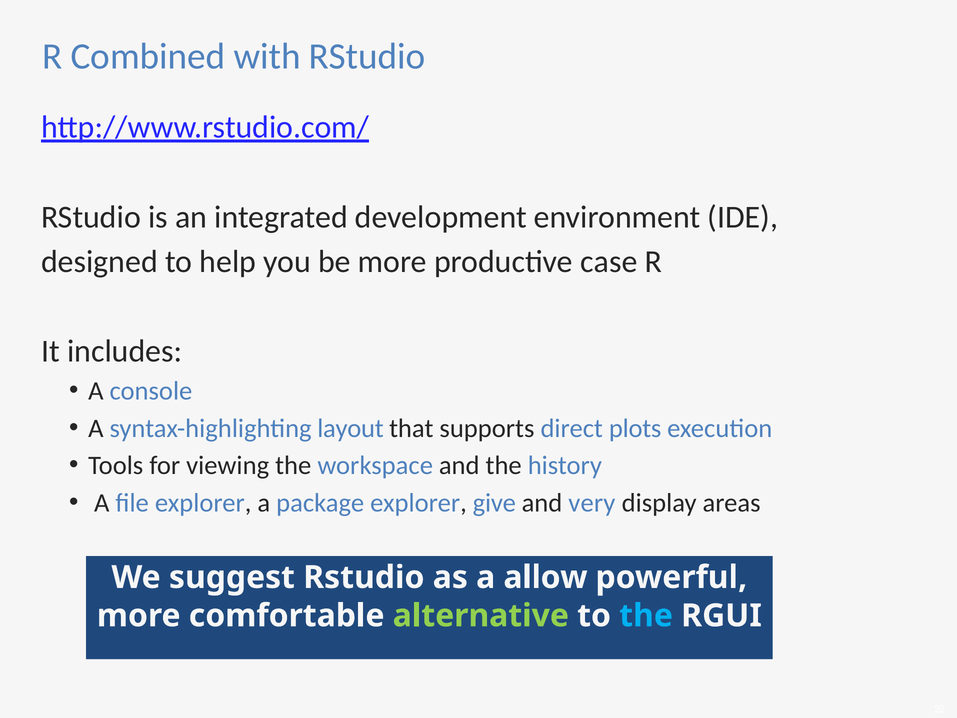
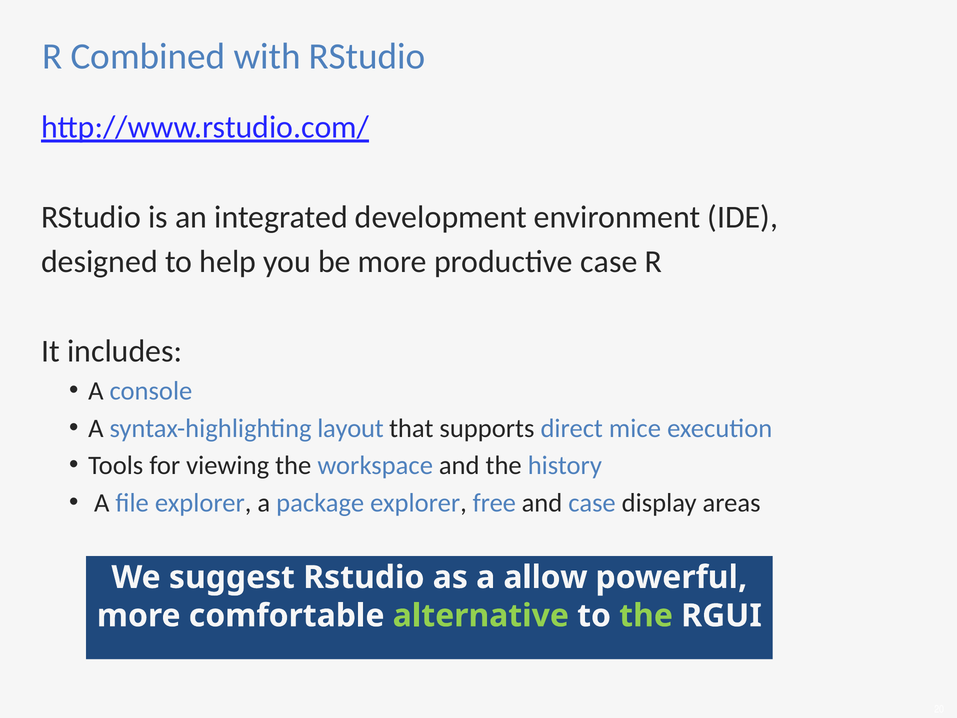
plots: plots -> mice (635, 428)
give: give -> free (494, 503)
and very: very -> case (592, 503)
the colour: light blue -> light green (646, 616)
